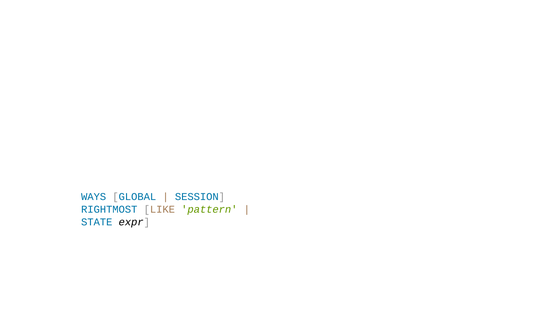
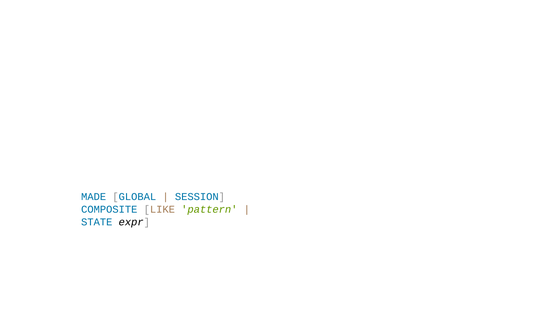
WAYS: WAYS -> MADE (94, 197)
RIGHTMOST: RIGHTMOST -> COMPOSITE (109, 209)
